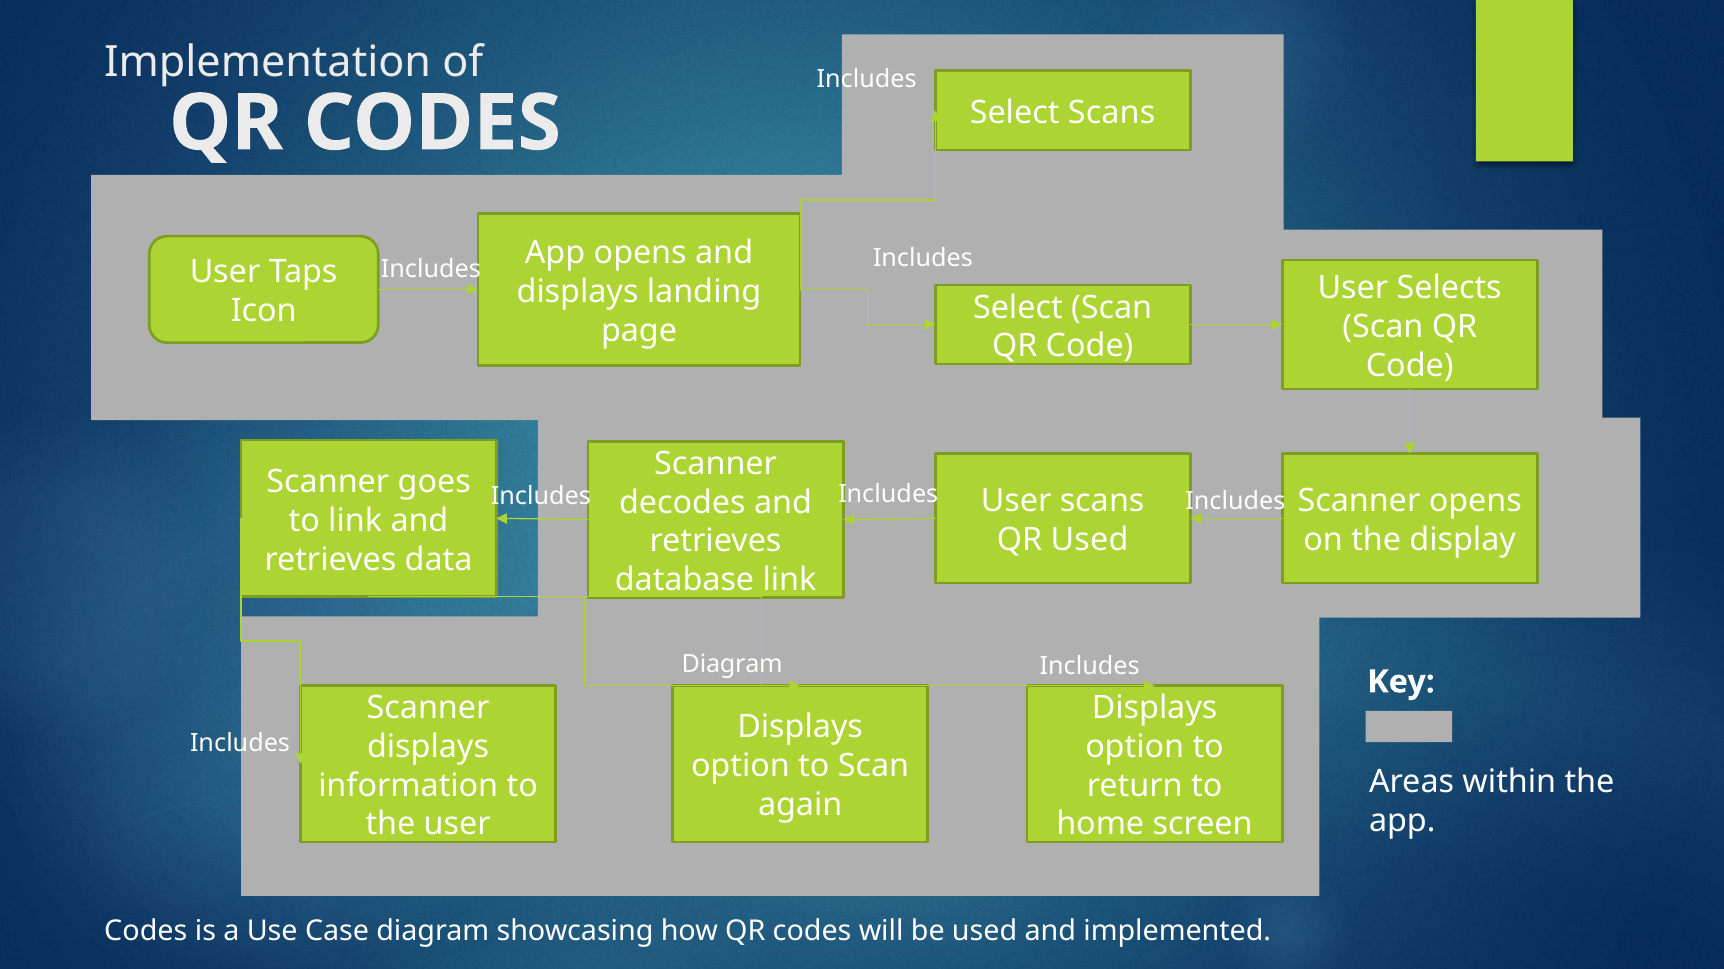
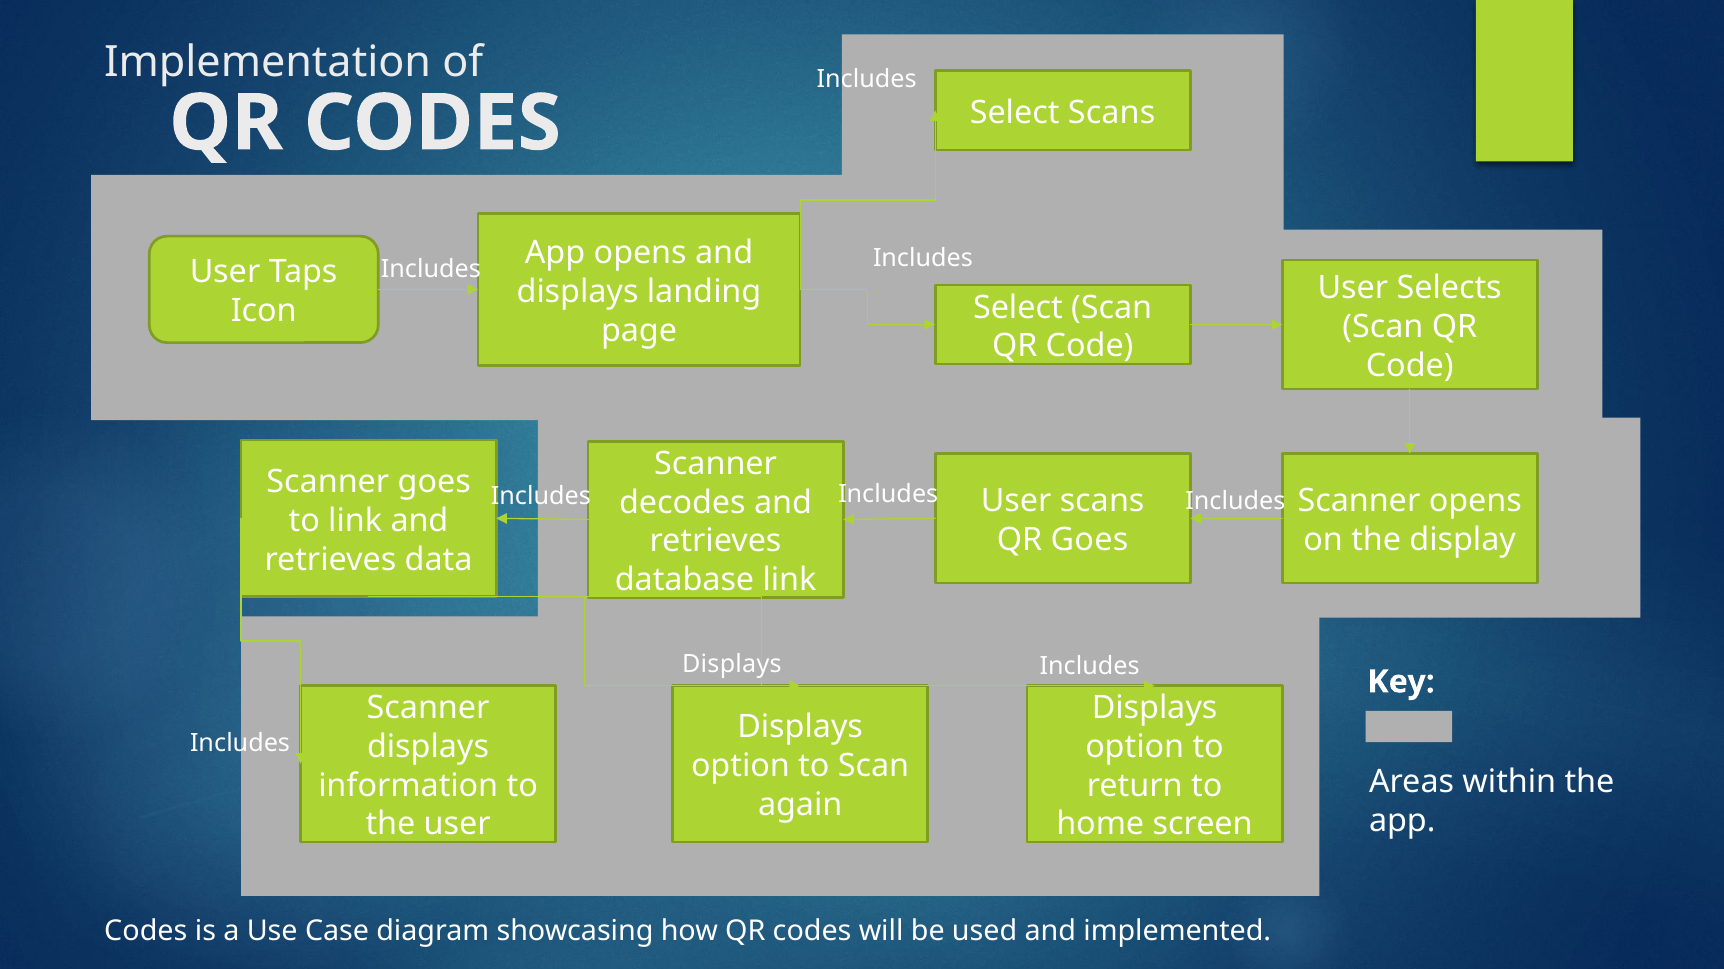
QR Used: Used -> Goes (1089, 540)
Diagram: Diagram -> Displays (732, 665)
